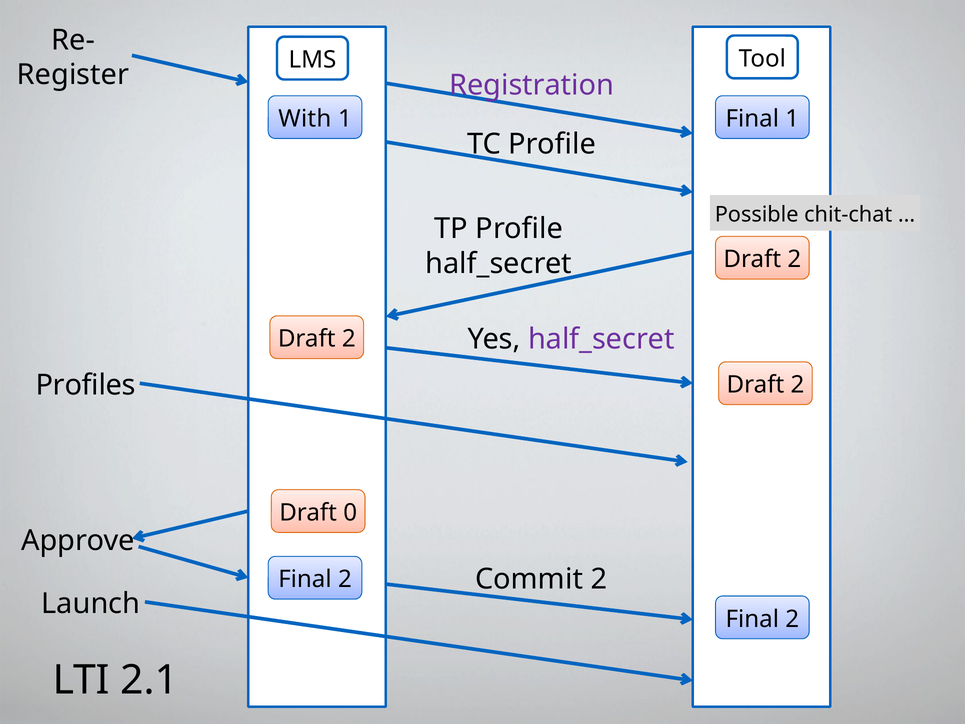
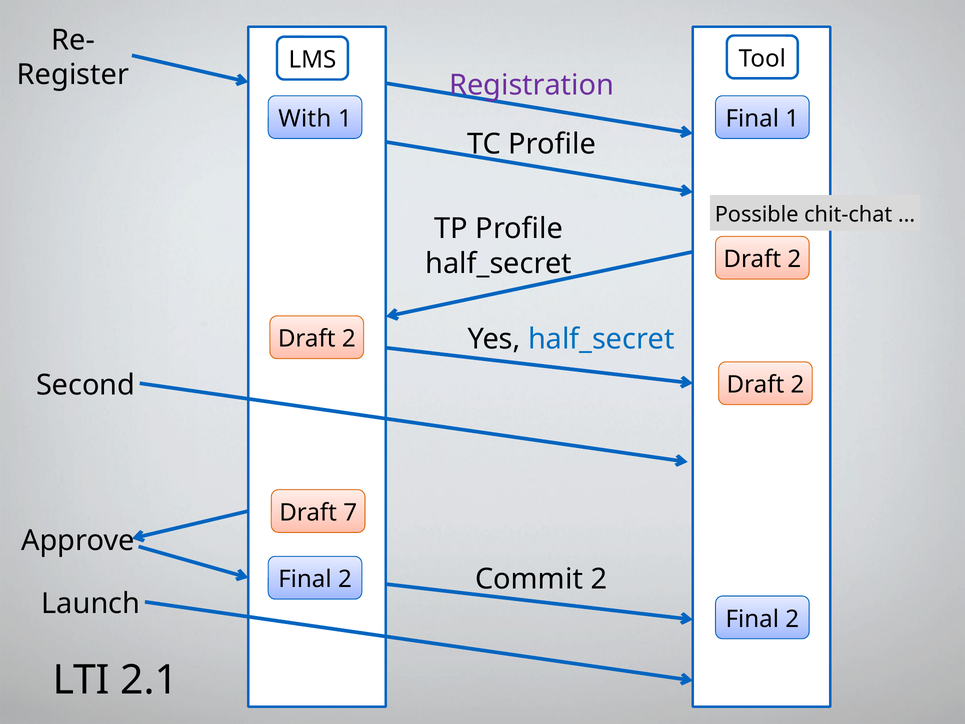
half_secret colour: purple -> blue (601, 339)
Profiles: Profiles -> Second (86, 385)
0: 0 -> 7 (350, 513)
